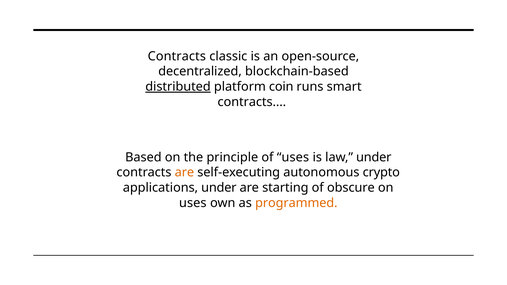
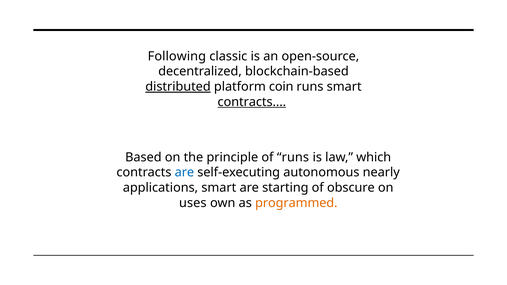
Contracts: Contracts -> Following (177, 56)
contracts underline: none -> present (252, 102)
of uses: uses -> runs (293, 157)
law under: under -> which (374, 157)
are colour: orange -> blue (184, 173)
crypto: crypto -> nearly (381, 173)
applications under: under -> smart (219, 188)
